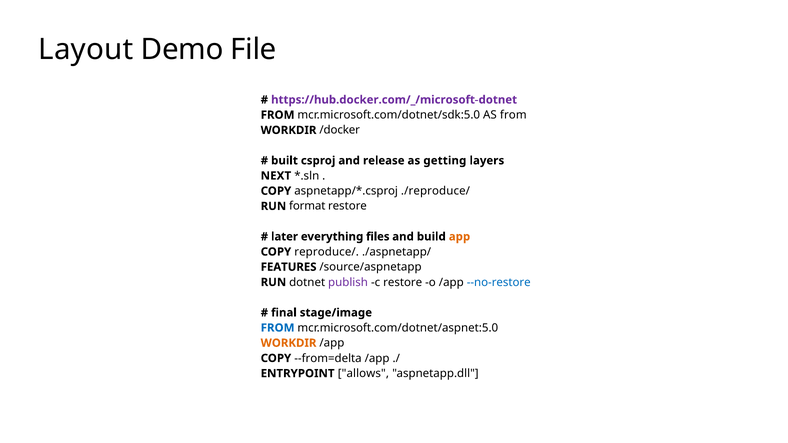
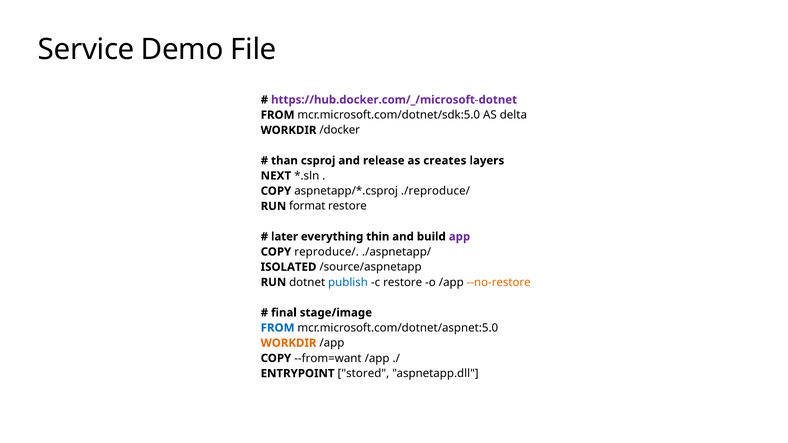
Layout: Layout -> Service (86, 49)
AS from: from -> delta (513, 115)
built: built -> than (284, 161)
getting: getting -> creates (445, 161)
files: files -> thin (378, 237)
app colour: orange -> purple (459, 237)
FEATURES: FEATURES -> ISOLATED (289, 267)
publish colour: purple -> blue (348, 282)
--no-restore colour: blue -> orange (499, 282)
--from=delta: --from=delta -> --from=want (328, 358)
allows: allows -> stored (363, 374)
